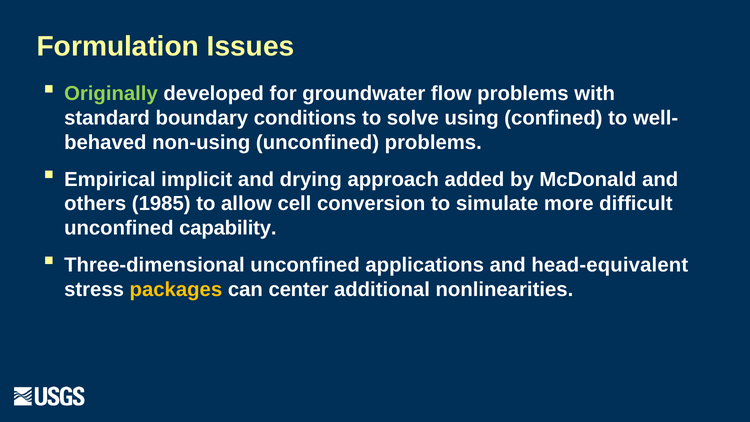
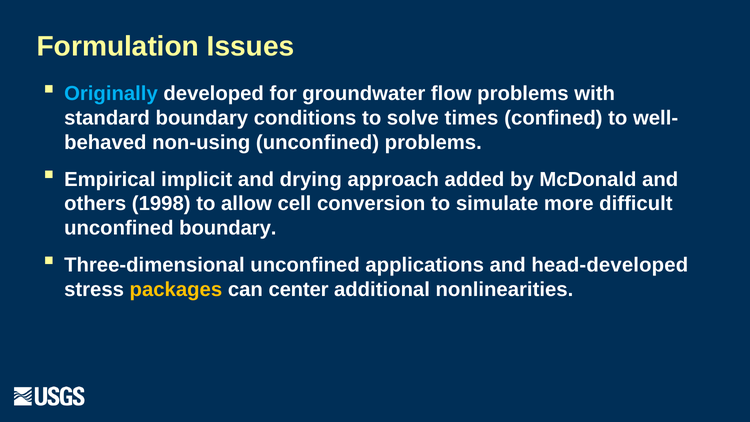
Originally colour: light green -> light blue (111, 94)
using: using -> times (471, 118)
1985: 1985 -> 1998 (161, 204)
unconfined capability: capability -> boundary (228, 228)
head-equivalent: head-equivalent -> head-developed (610, 265)
